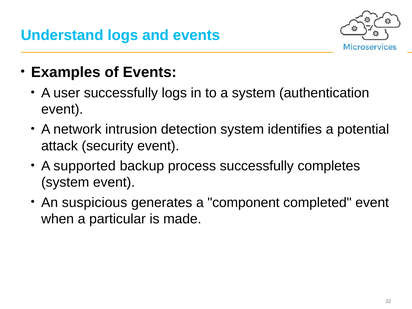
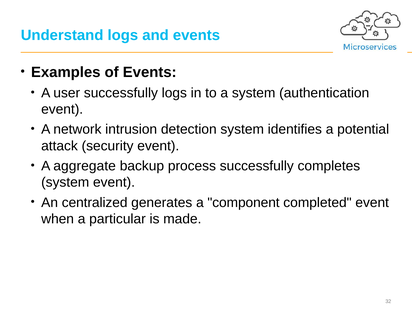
supported: supported -> aggregate (85, 166)
suspicious: suspicious -> centralized (95, 202)
